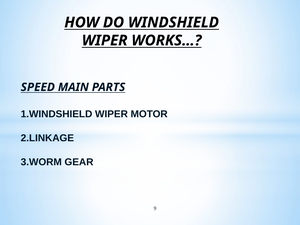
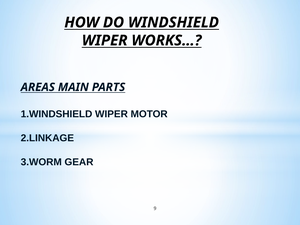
SPEED: SPEED -> AREAS (38, 87)
